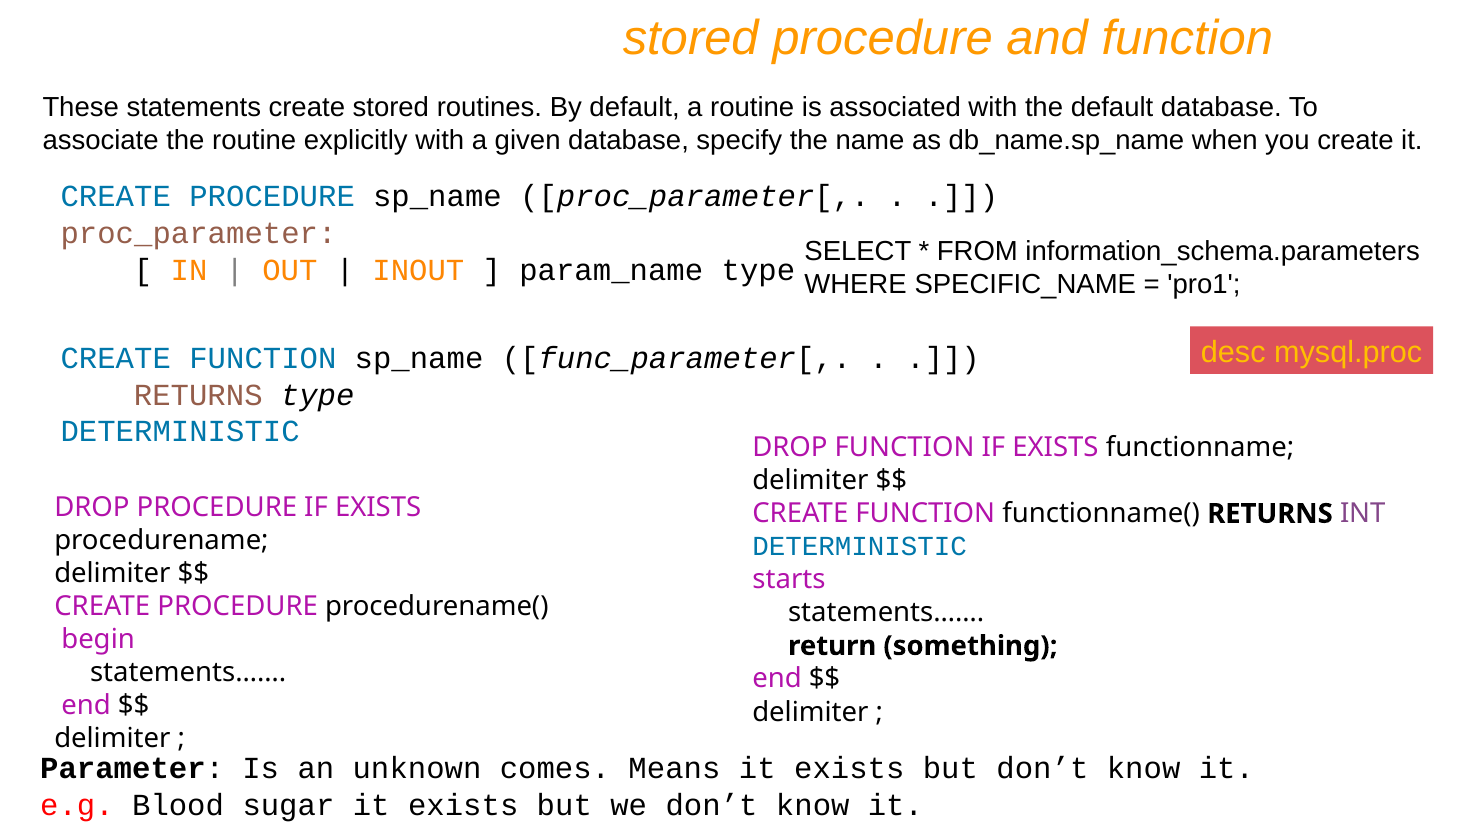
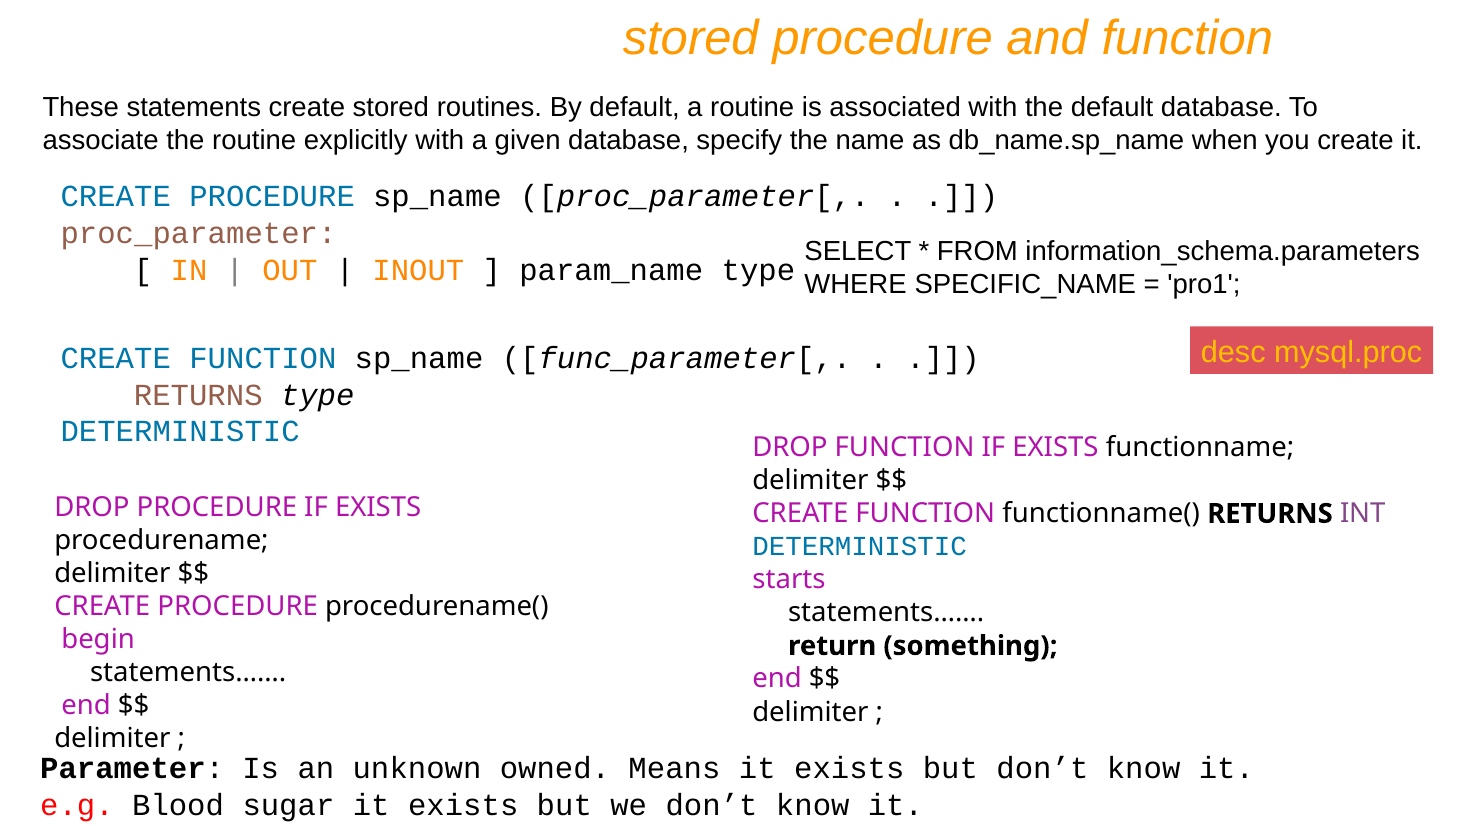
comes: comes -> owned (555, 768)
